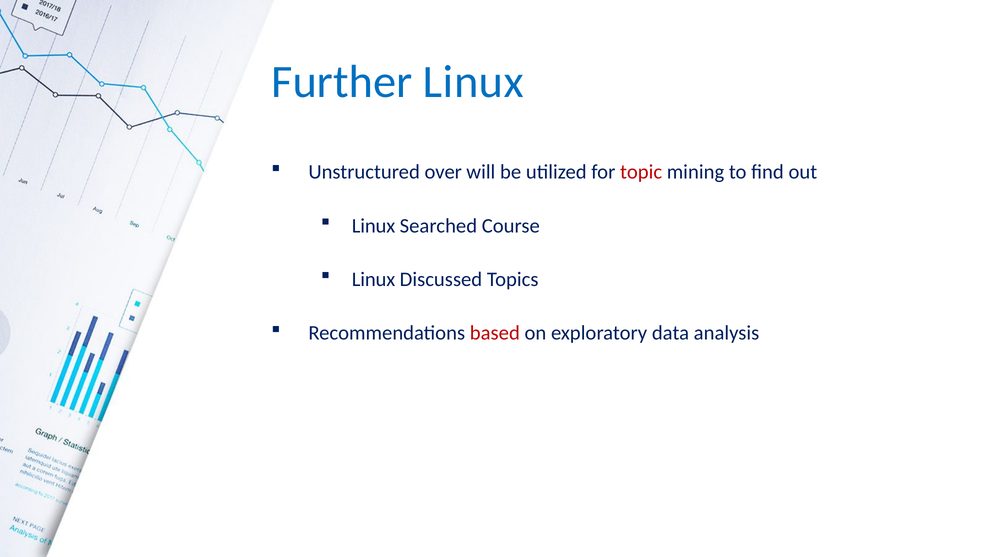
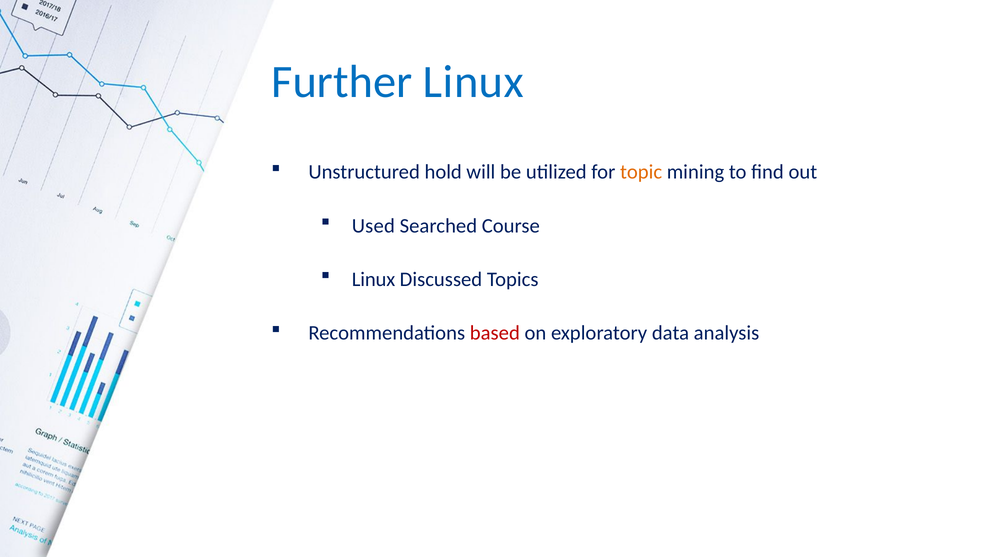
over: over -> hold (443, 172)
topic colour: red -> orange (641, 172)
Linux: Linux -> Used (373, 226)
